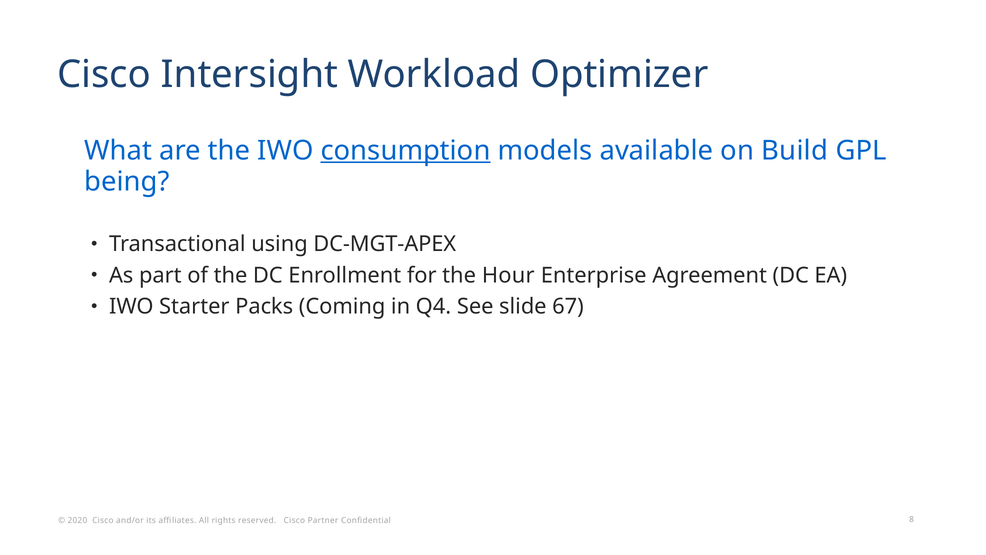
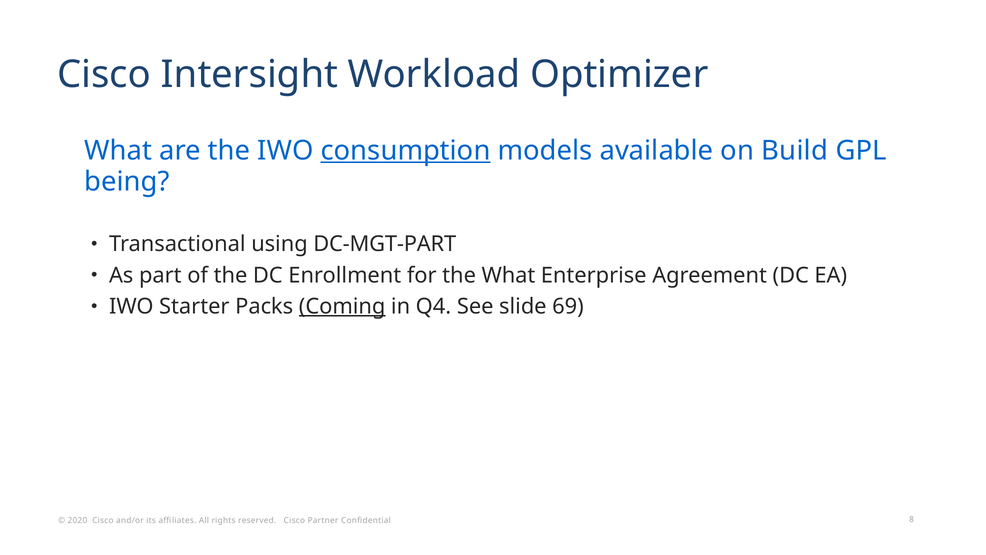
DC-MGT-APEX: DC-MGT-APEX -> DC-MGT-PART (385, 244)
the Hour: Hour -> What (508, 275)
Coming underline: none -> present (342, 306)
67: 67 -> 69 (568, 306)
